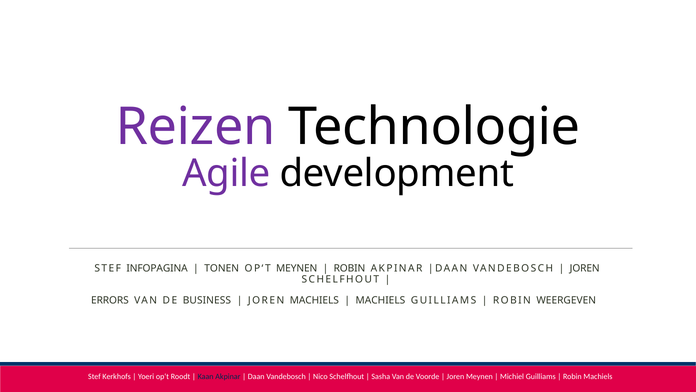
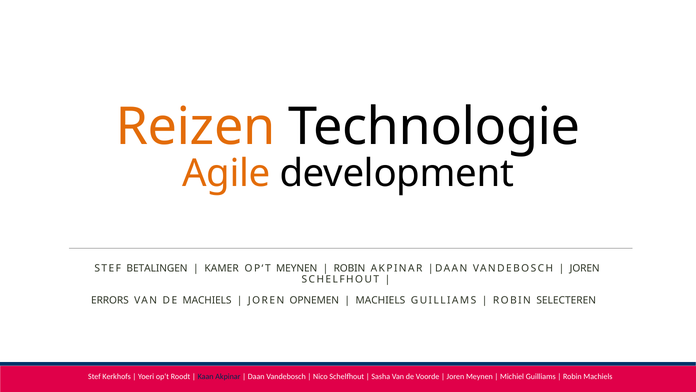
Reizen colour: purple -> orange (196, 127)
Agile colour: purple -> orange (226, 173)
INFOPAGINA: INFOPAGINA -> BETALINGEN (157, 268)
TONEN: TONEN -> KAMER (222, 268)
DE BUSINESS: BUSINESS -> MACHIELS (207, 300)
JOREN MACHIELS: MACHIELS -> OPNEMEN (314, 300)
WEERGEVEN: WEERGEVEN -> SELECTEREN (566, 300)
